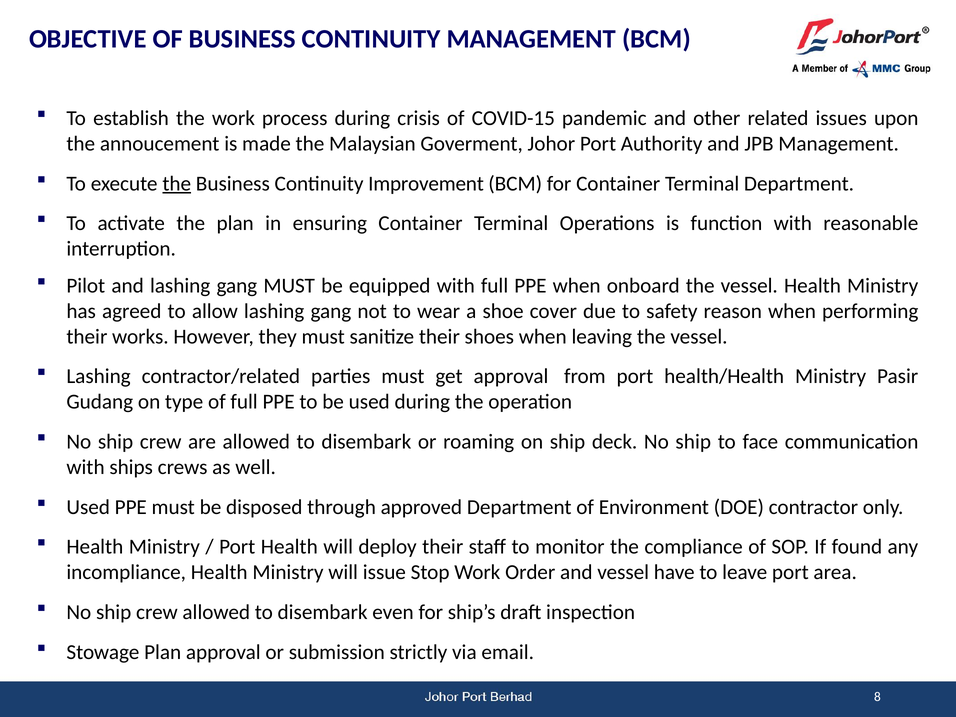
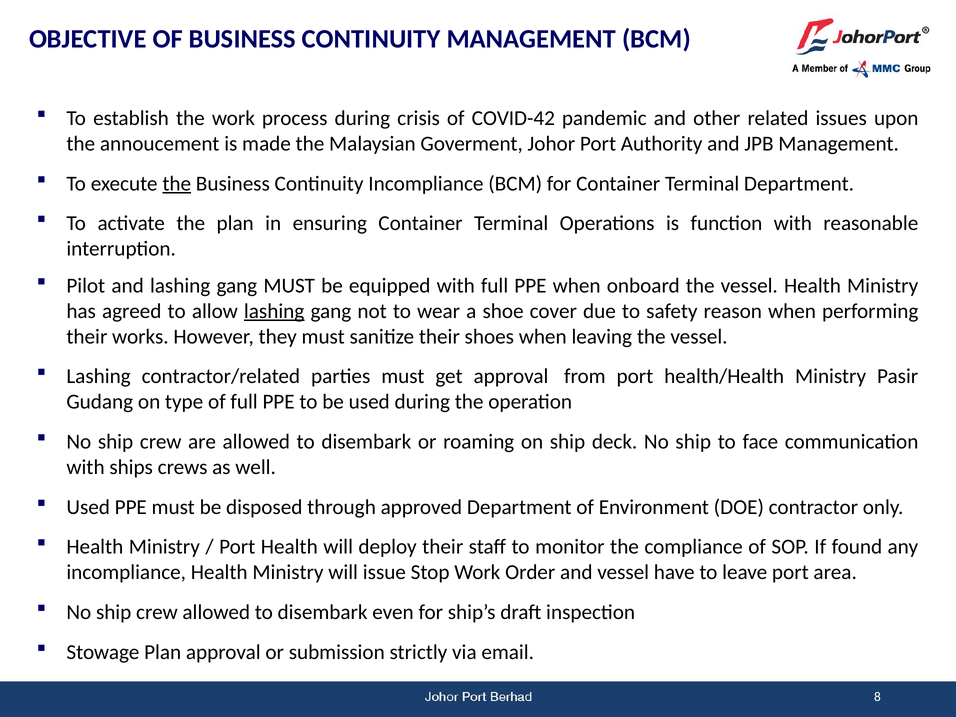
COVID-15: COVID-15 -> COVID-42 (513, 118)
Continuity Improvement: Improvement -> Incompliance (426, 184)
lashing underline: none -> present (274, 311)
